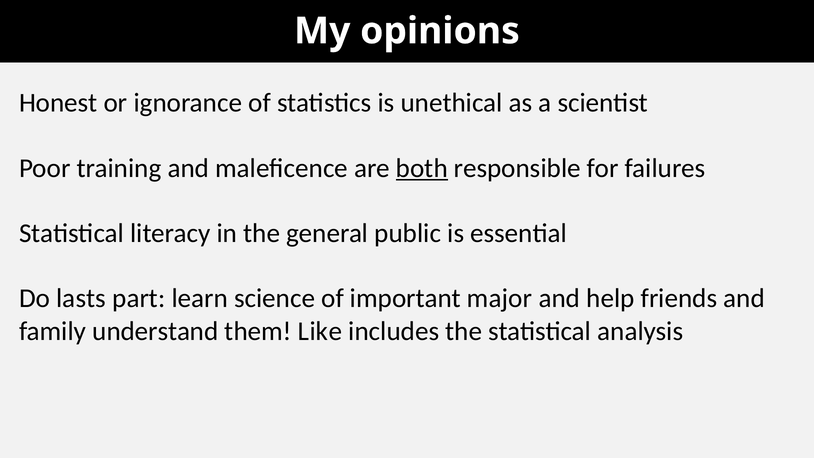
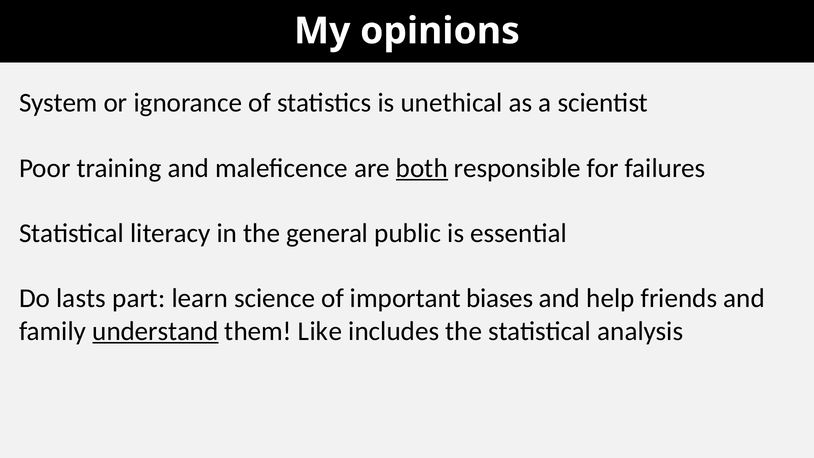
Honest: Honest -> System (58, 103)
major: major -> biases (500, 298)
understand underline: none -> present (155, 331)
